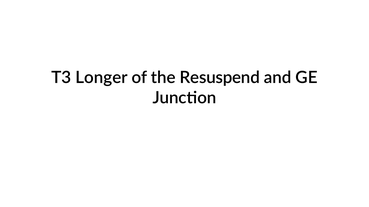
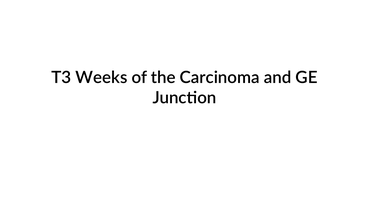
Longer: Longer -> Weeks (101, 78)
Resuspend: Resuspend -> Carcinoma (220, 78)
